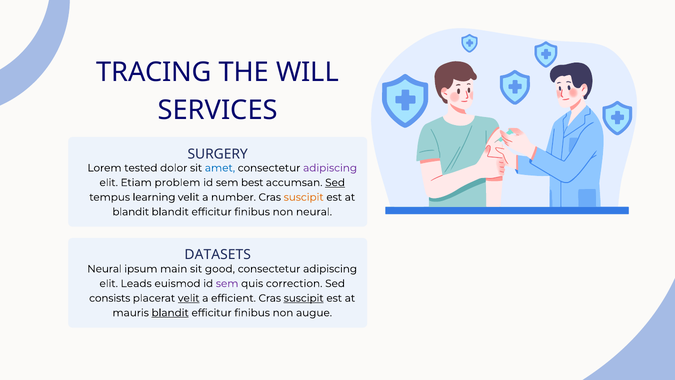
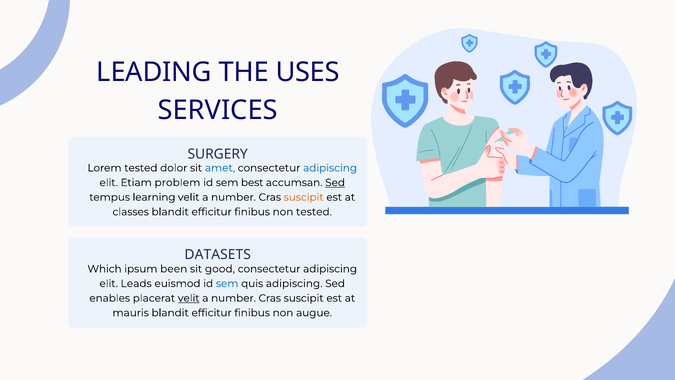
TRACING: TRACING -> LEADING (154, 72)
WILL: WILL -> USES (308, 72)
adipiscing colour: purple -> blue (330, 168)
blandit: blandit -> classes (131, 212)
non neural: neural -> tested (314, 212)
Neural: Neural -> Which (105, 269)
main: main -> been (174, 269)
sem colour: purple -> blue (227, 283)
quis correction: correction -> adipiscing (294, 283)
consists: consists -> enables (110, 298)
efficient: efficient -> number (233, 298)
suscipit underline: present -> none (304, 298)
blandit underline: present -> none (170, 313)
